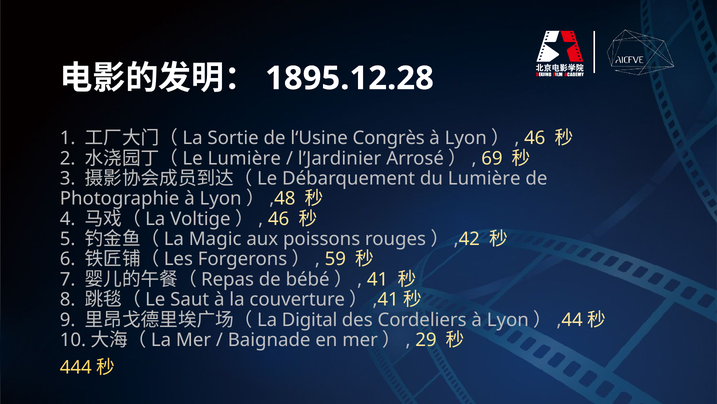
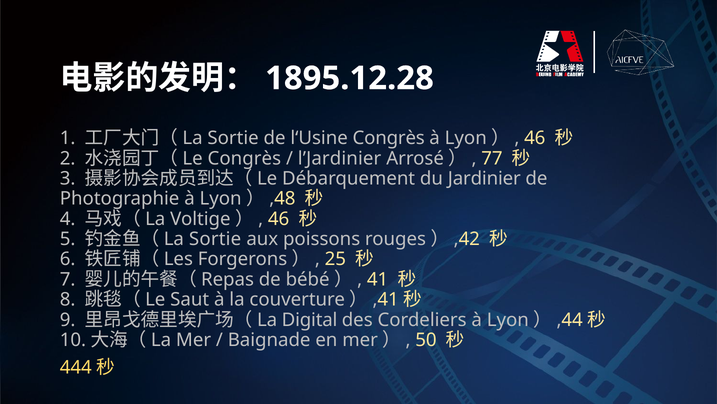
Lumière: Lumière -> Congrès (244, 158)
69: 69 -> 77 (492, 158)
du Lumière: Lumière -> Jardinier (484, 178)
Magic: Magic -> Sortie (215, 239)
59: 59 -> 25 (335, 259)
29: 29 -> 50 (426, 339)
